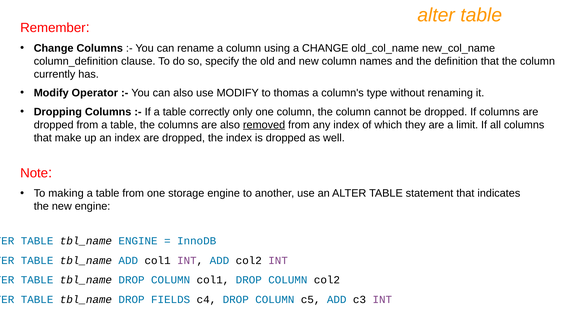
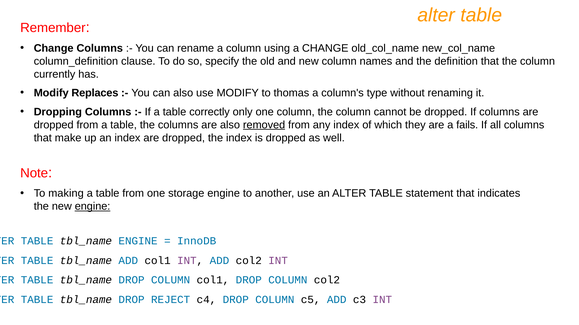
Operator: Operator -> Replaces (95, 93)
limit: limit -> fails (467, 125)
engine underline: none -> present (93, 207)
FIELDS: FIELDS -> REJECT (171, 300)
